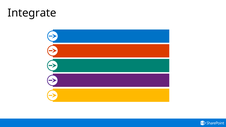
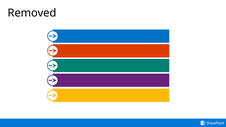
Integrate: Integrate -> Removed (32, 13)
